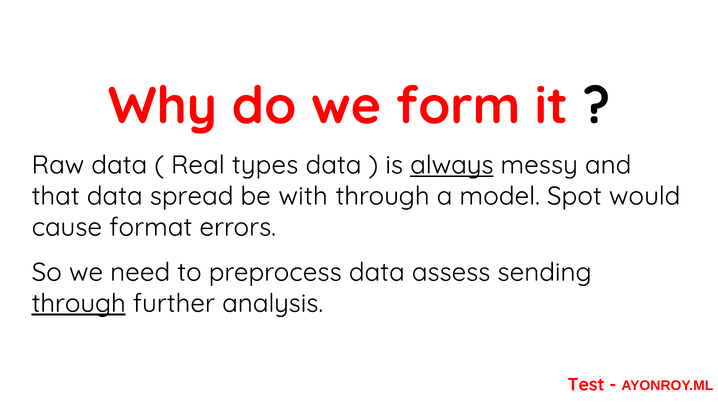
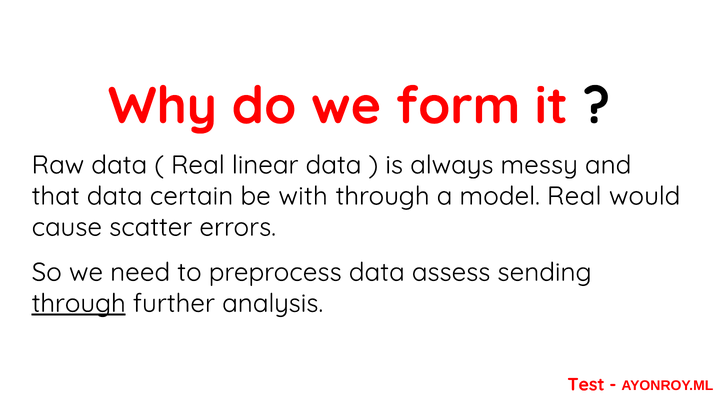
types: types -> linear (265, 165)
always underline: present -> none (452, 165)
spread: spread -> certain (192, 196)
model Spot: Spot -> Real (574, 196)
format: format -> scatter (151, 227)
